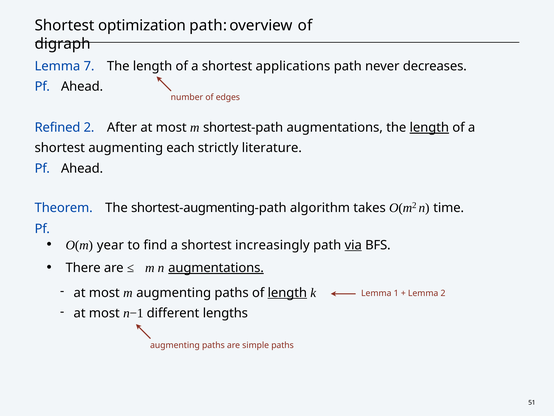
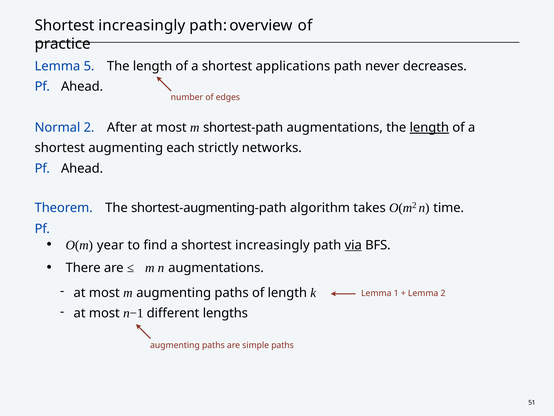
optimization: optimization -> increasingly (142, 26)
digraph: digraph -> practice (63, 44)
7: 7 -> 5 (89, 66)
Refined: Refined -> Normal (57, 127)
literature: literature -> networks (272, 148)
augmentations underline: present -> none (216, 268)
length underline: present -> none (287, 292)
